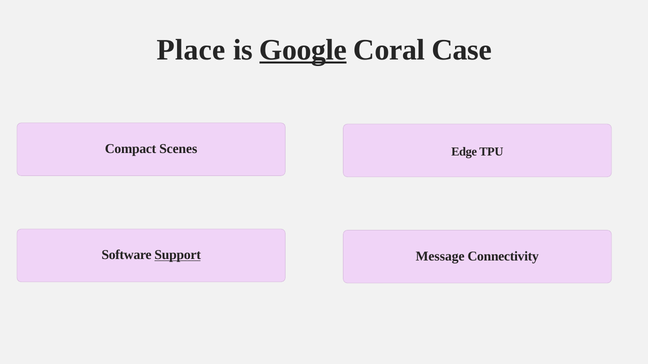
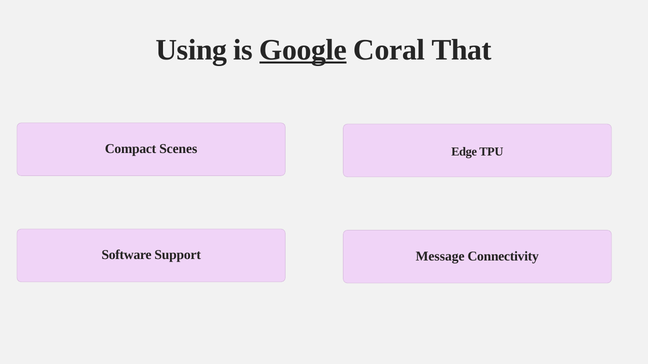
Place: Place -> Using (192, 50)
Case: Case -> That (462, 50)
Support underline: present -> none (178, 255)
